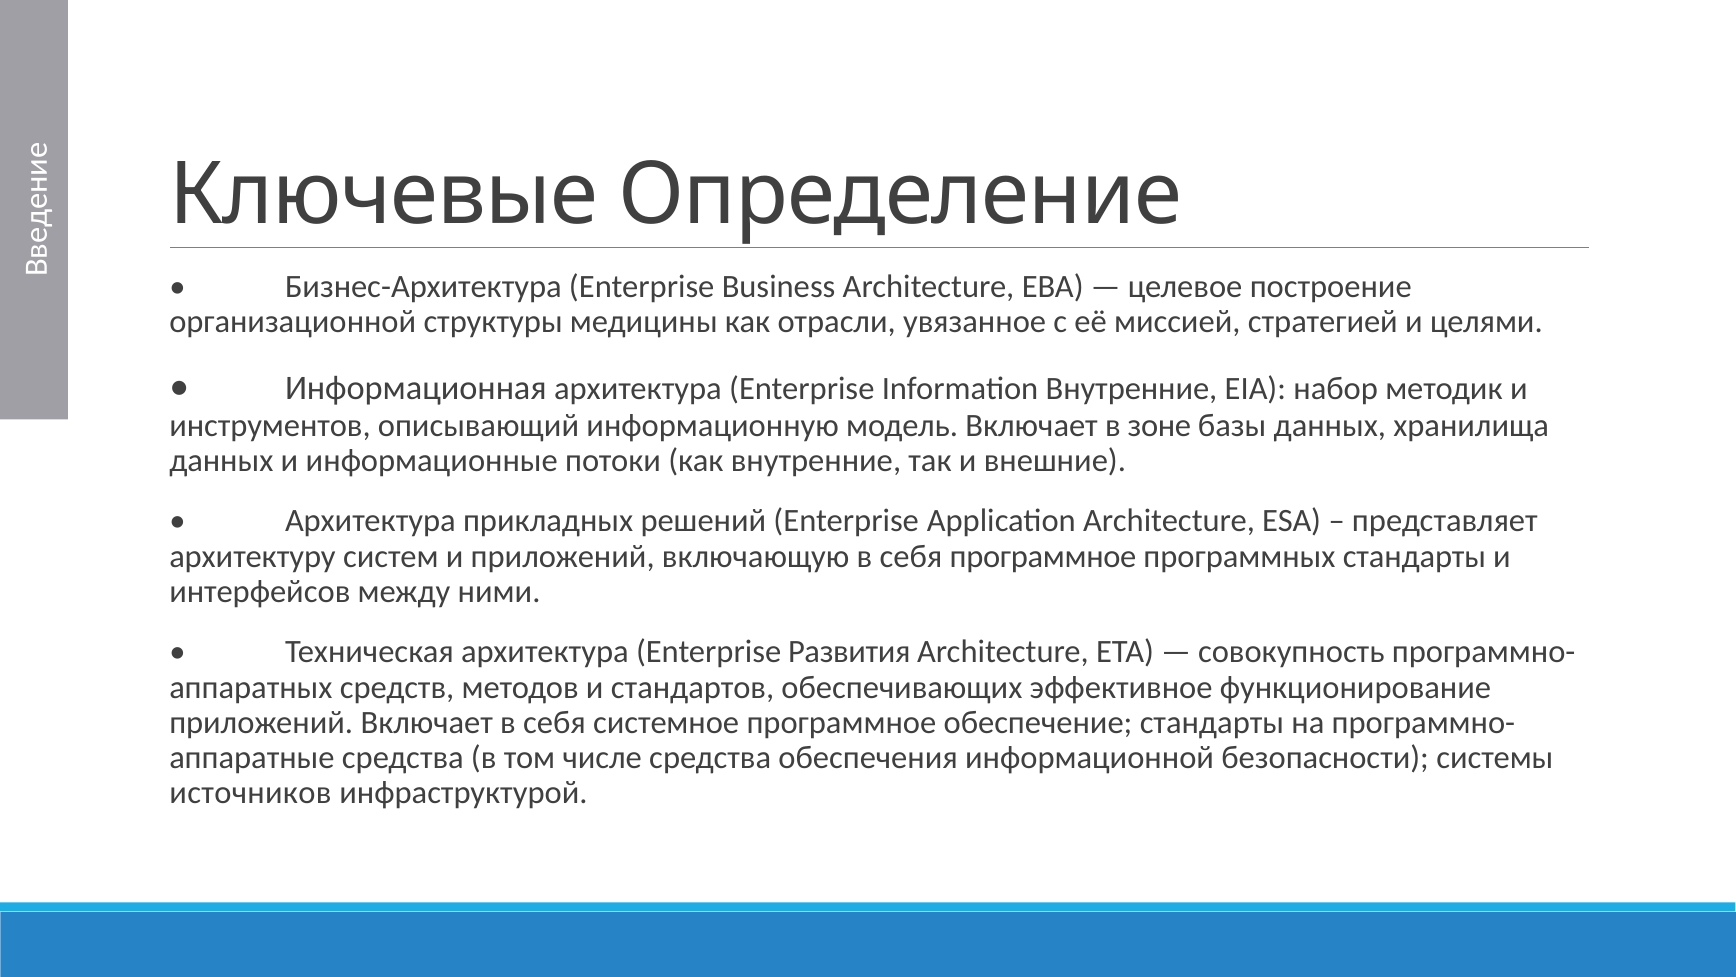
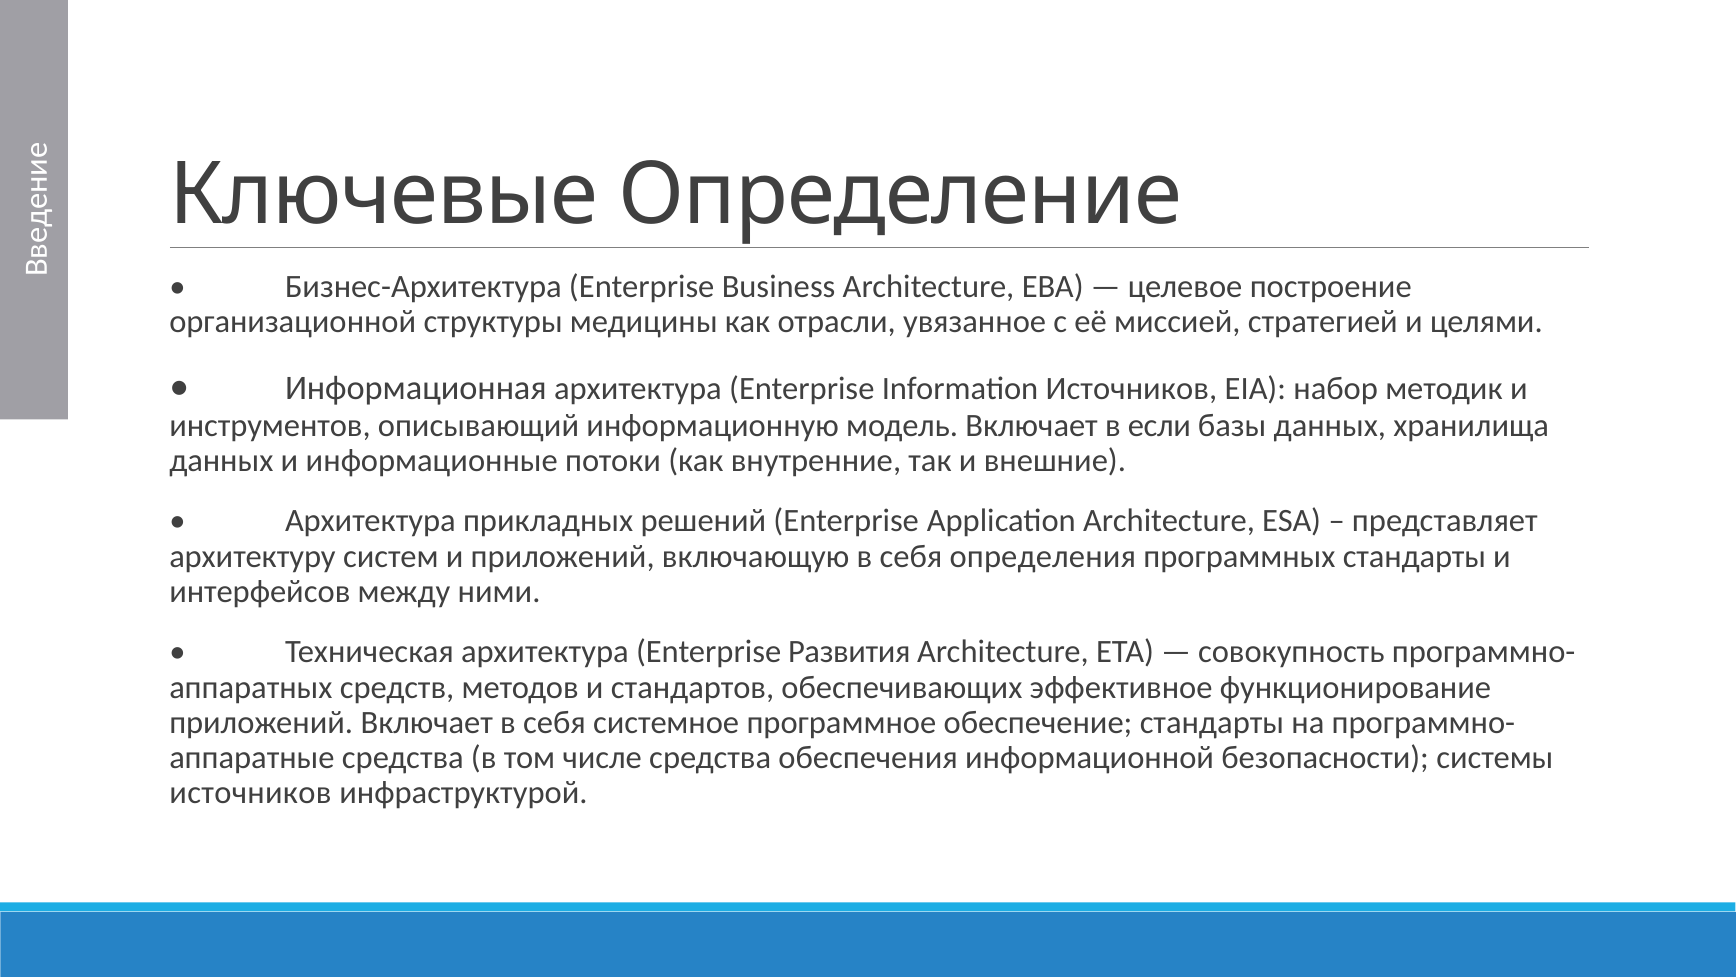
Information Внутренние: Внутренние -> Источников (1131, 389)
зоне: зоне -> если (1159, 425)
себя программное: программное -> определения (1043, 556)
